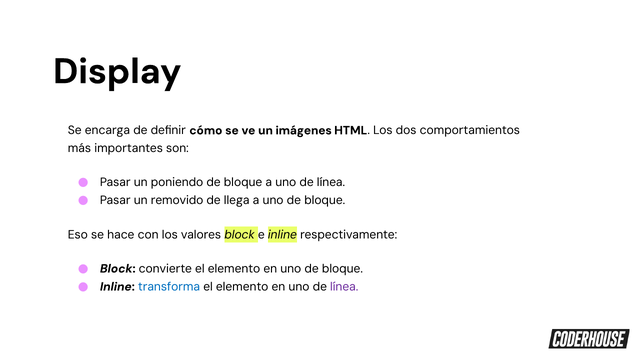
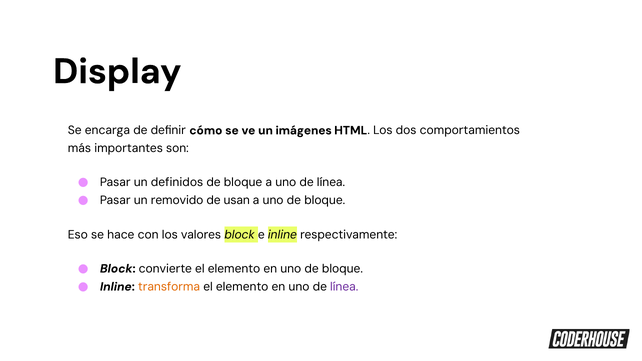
poniendo: poniendo -> definidos (177, 183)
llega: llega -> usan (237, 201)
transforma colour: blue -> orange (169, 287)
